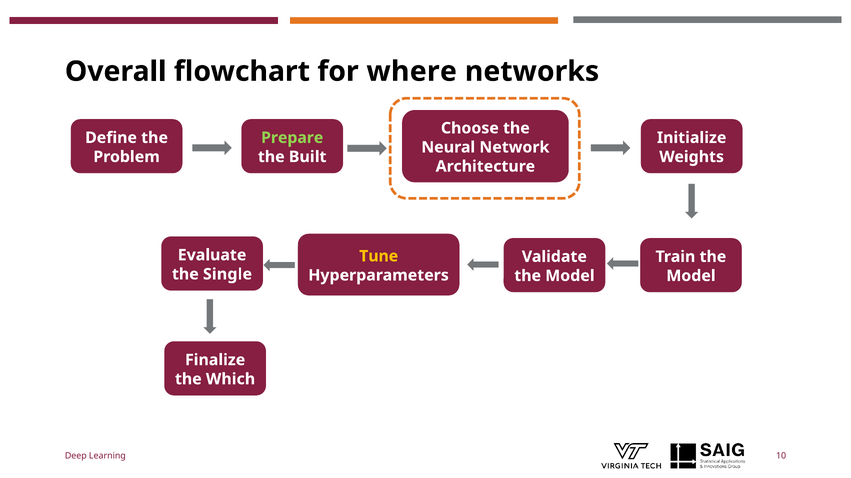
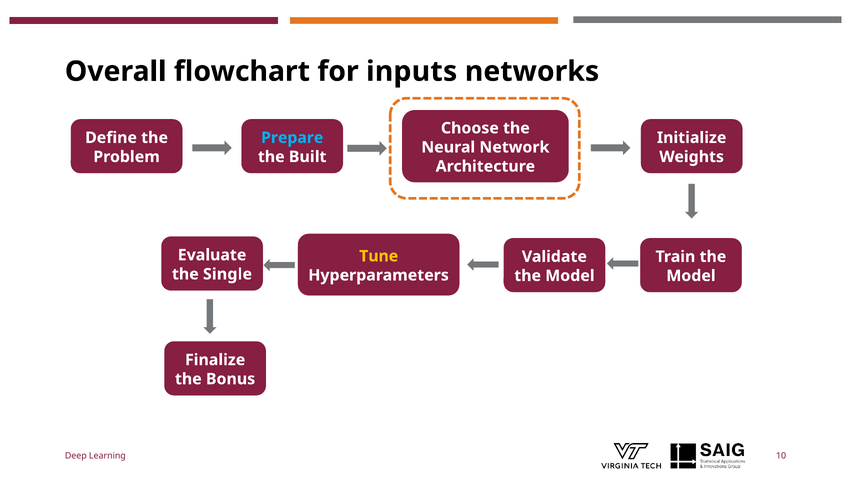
where: where -> inputs (412, 72)
Prepare colour: light green -> light blue (292, 138)
Which: Which -> Bonus (231, 380)
